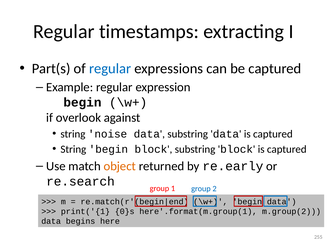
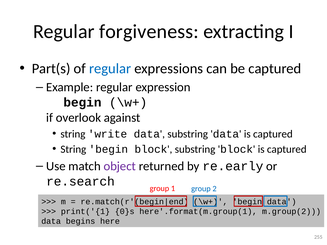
timestamps: timestamps -> forgiveness (149, 32)
noise: noise -> write (108, 134)
object colour: orange -> purple (120, 166)
